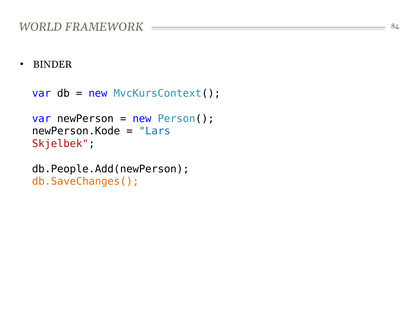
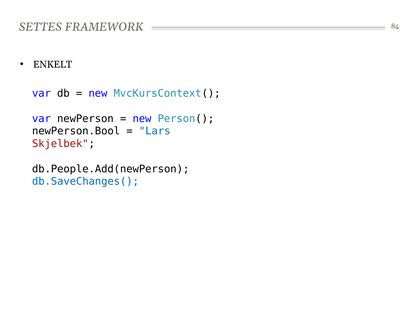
WORLD: WORLD -> SETTES (40, 27)
BINDER: BINDER -> ENKELT (53, 64)
newPerson.Kode: newPerson.Kode -> newPerson.Bool (76, 131)
db.SaveChanges( colour: orange -> blue (85, 181)
